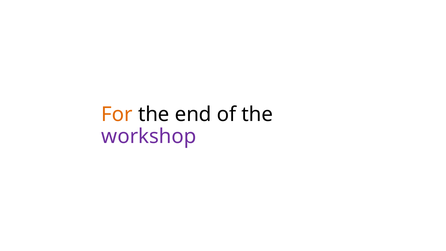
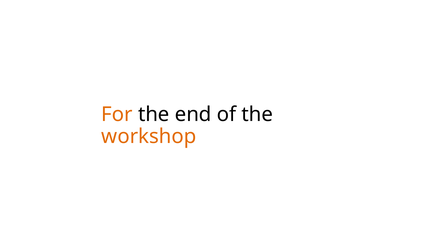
workshop colour: purple -> orange (149, 136)
